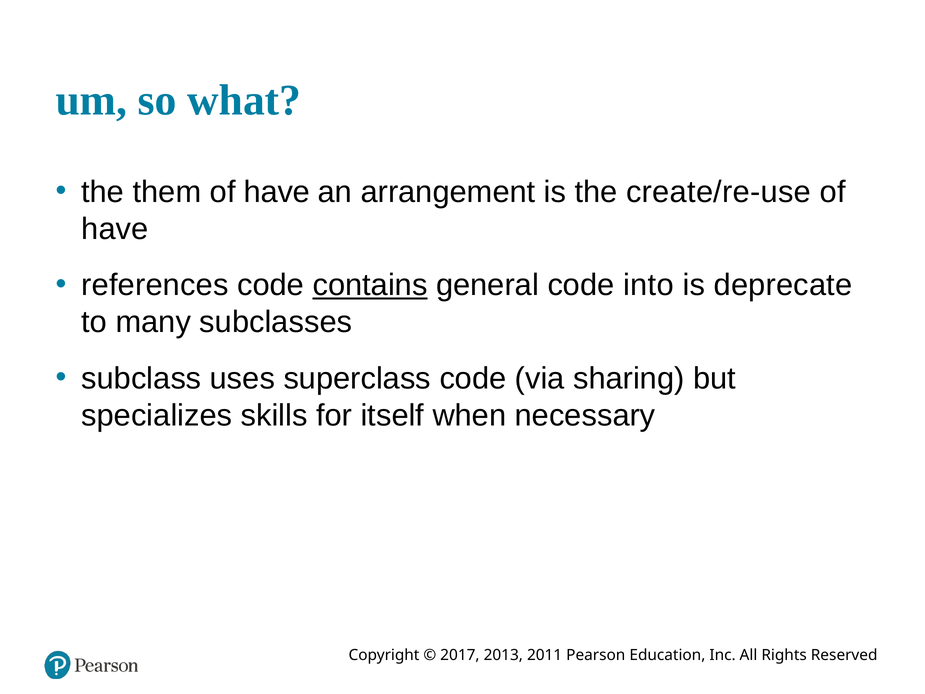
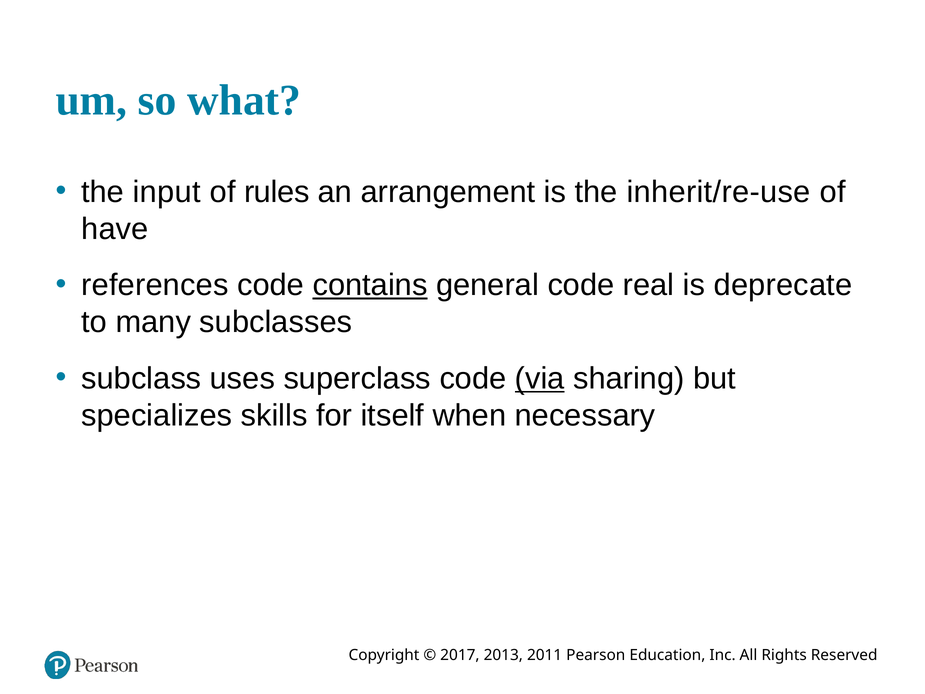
them: them -> input (167, 192)
have: have -> rules (277, 192)
create/re-use: create/re-use -> inherit/re-use (719, 192)
into: into -> real (649, 285)
via underline: none -> present (540, 378)
